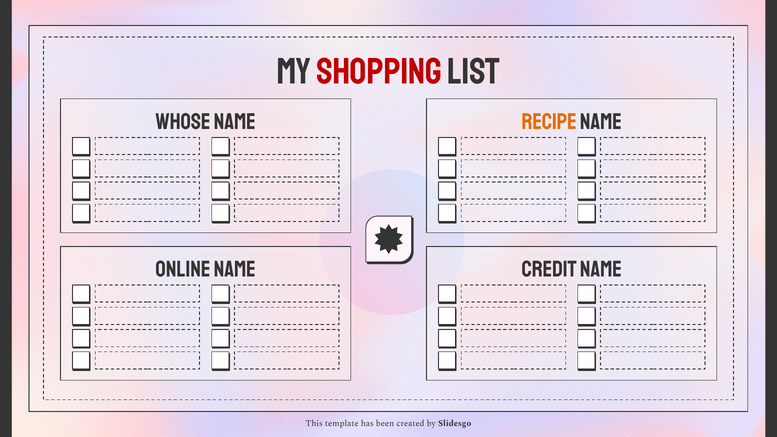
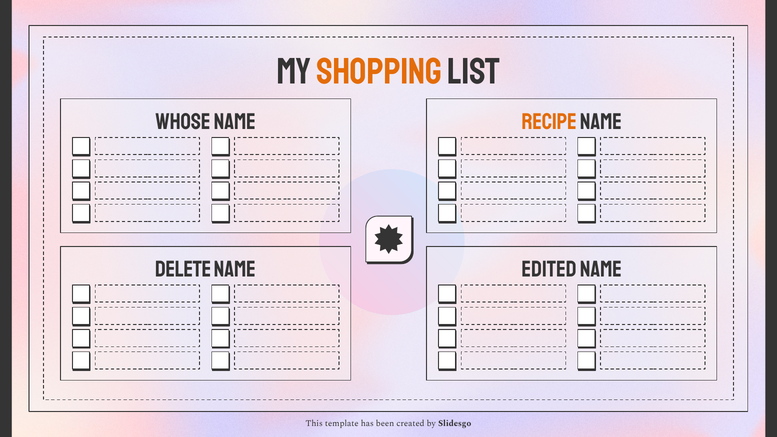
shopping colour: red -> orange (379, 72)
Online: Online -> Delete (183, 269)
Credit: Credit -> Edited (549, 269)
